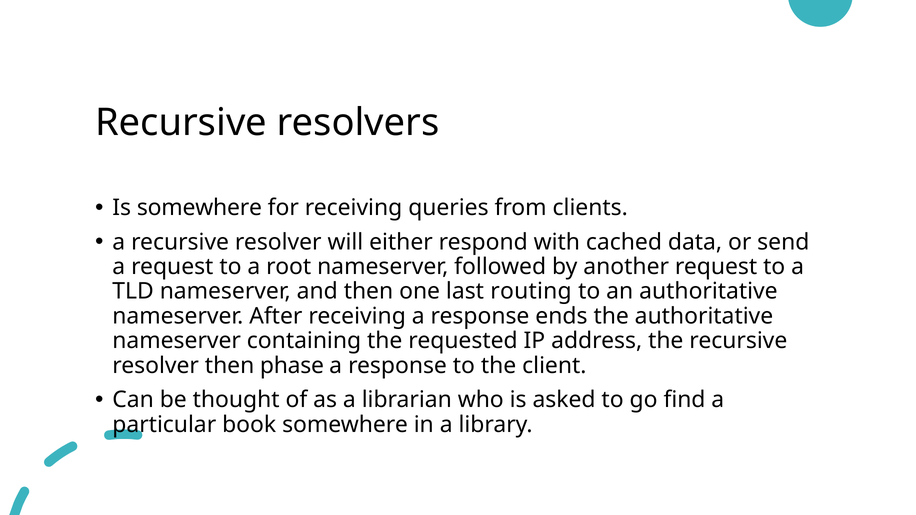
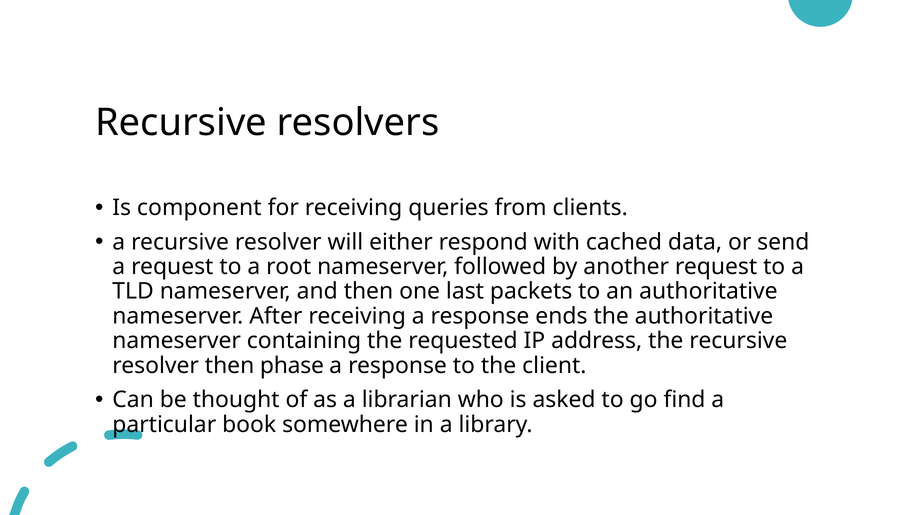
Is somewhere: somewhere -> component (199, 208)
routing: routing -> packets (531, 292)
